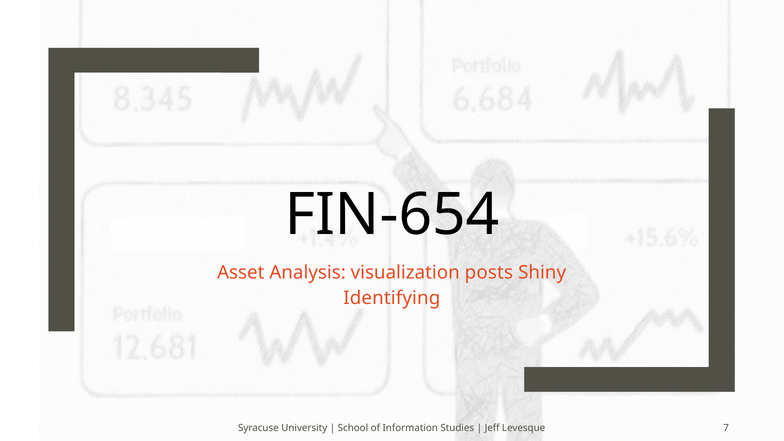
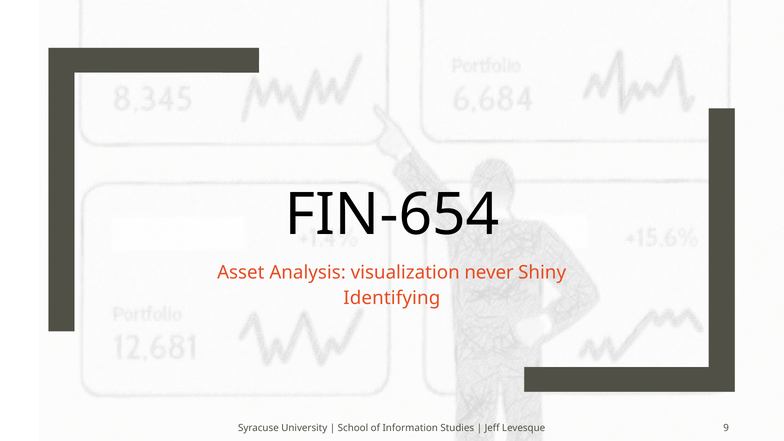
posts: posts -> never (489, 273)
7: 7 -> 9 (726, 428)
